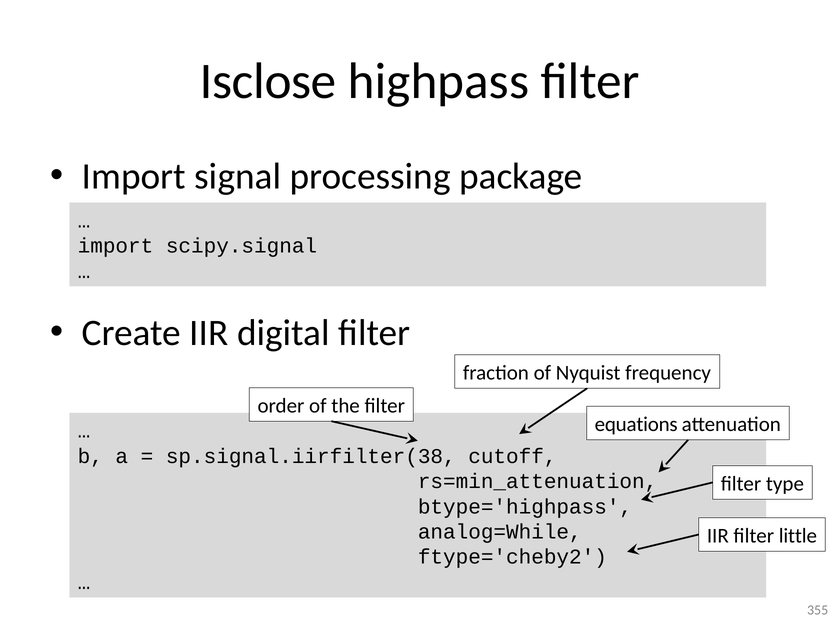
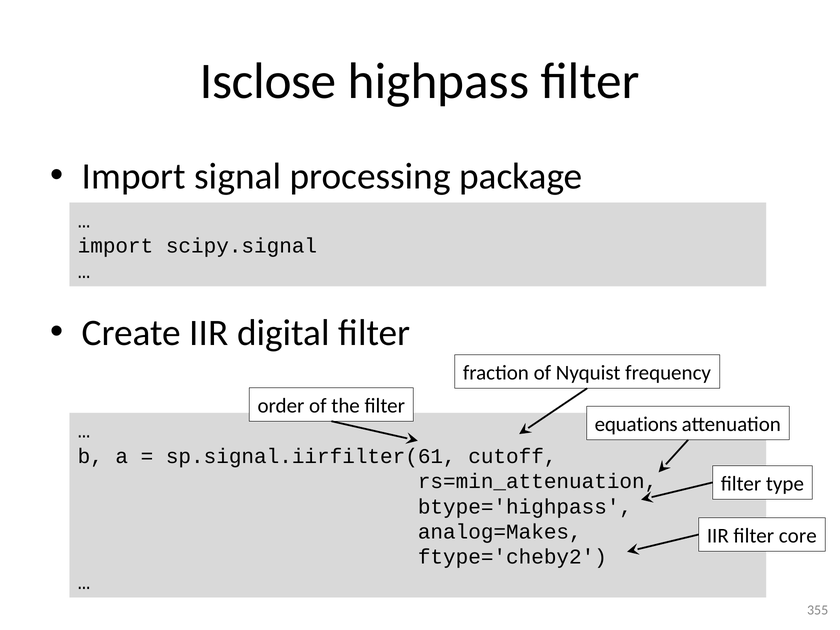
sp.signal.iirfilter(38: sp.signal.iirfilter(38 -> sp.signal.iirfilter(61 (311, 456)
analog=While: analog=While -> analog=Makes (500, 532)
little: little -> core (798, 536)
